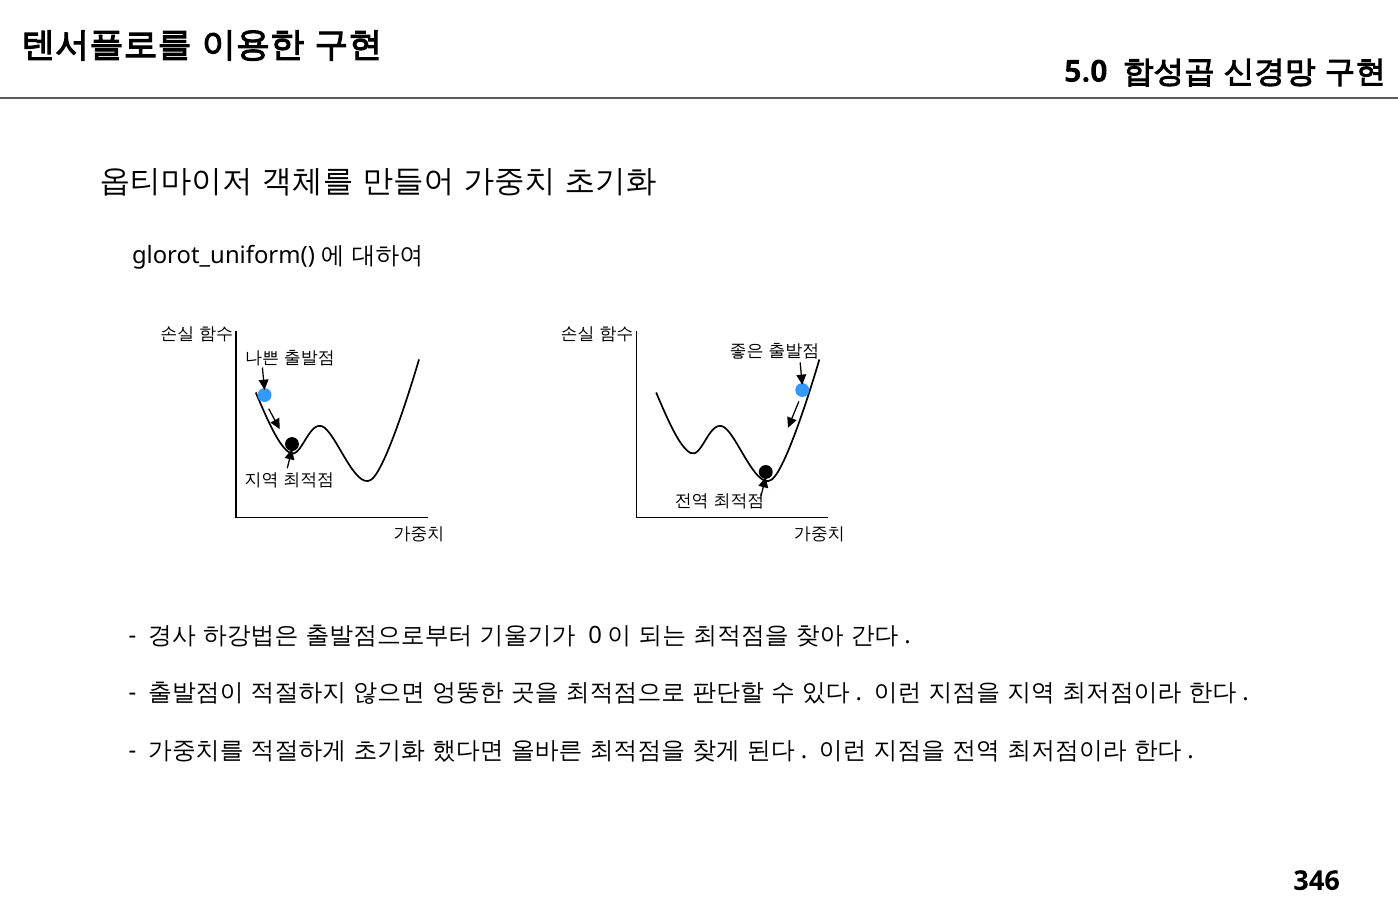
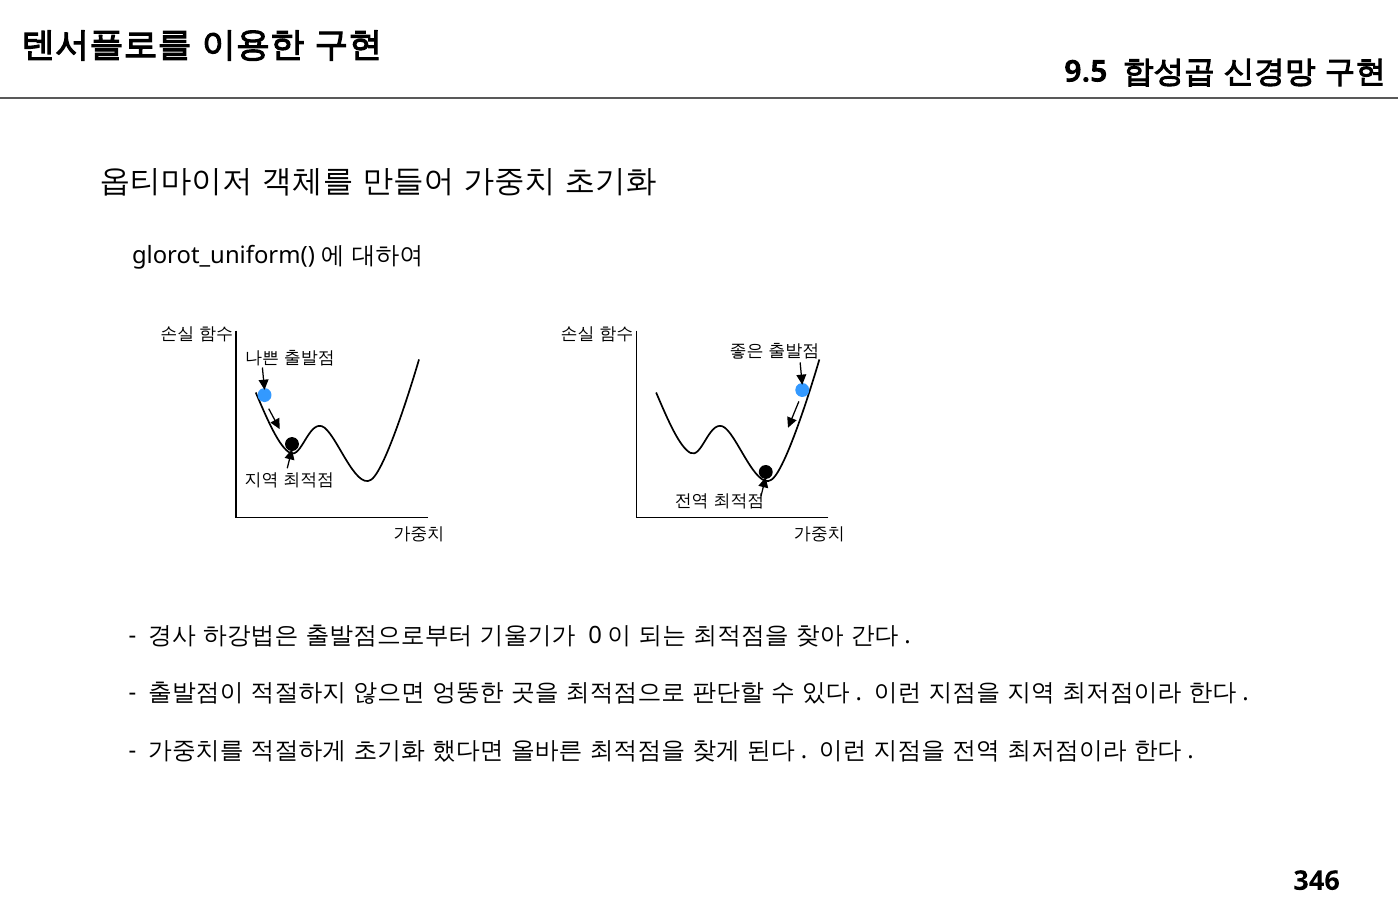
5.0: 5.0 -> 9.5 (1086, 72)
